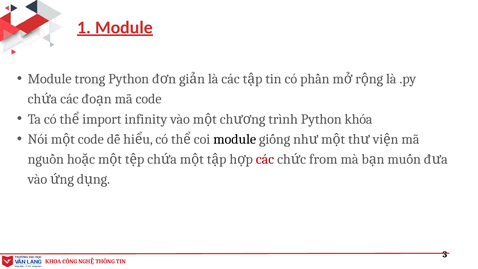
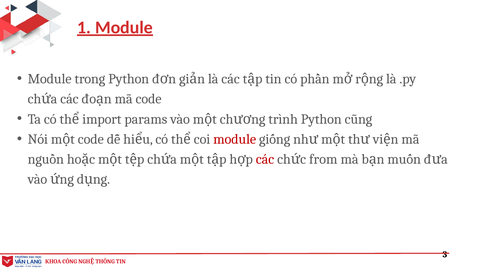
infinity: infinity -> params (146, 119)
khóa: khóa -> cũng (358, 119)
module colour: black -> red (235, 139)
